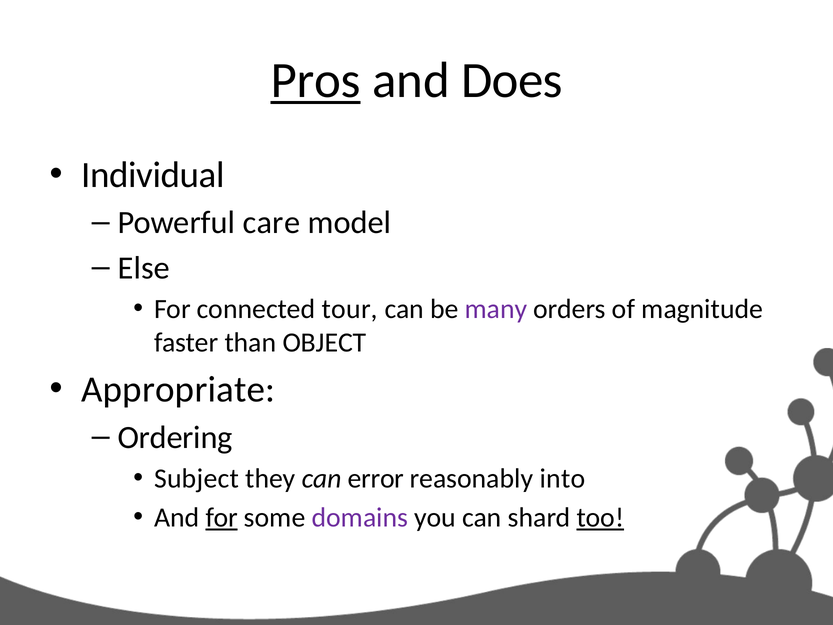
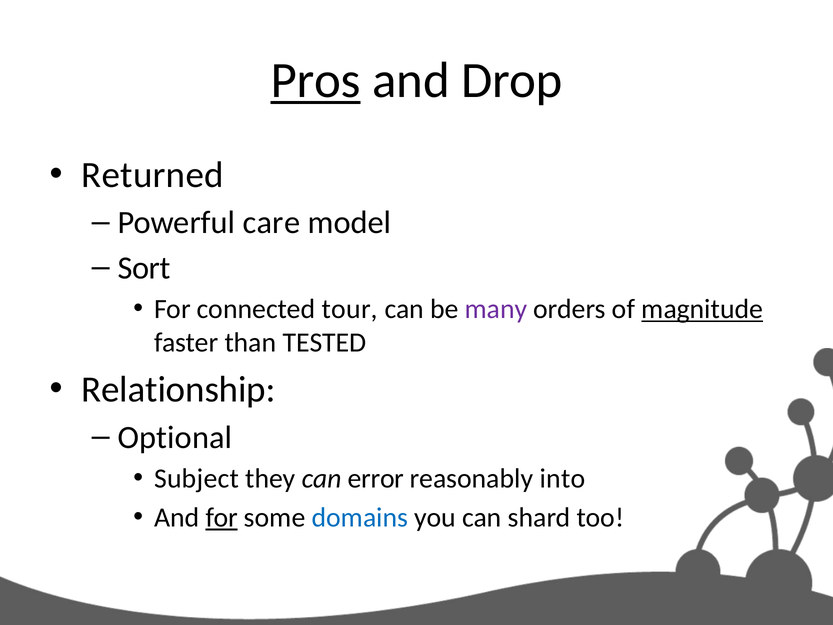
Does: Does -> Drop (512, 81)
Individual: Individual -> Returned (153, 175)
Else: Else -> Sort (144, 268)
magnitude underline: none -> present (702, 309)
OBJECT: OBJECT -> TESTED (324, 342)
Appropriate: Appropriate -> Relationship (178, 389)
Ordering: Ordering -> Optional (175, 437)
domains colour: purple -> blue (360, 517)
too underline: present -> none (600, 517)
